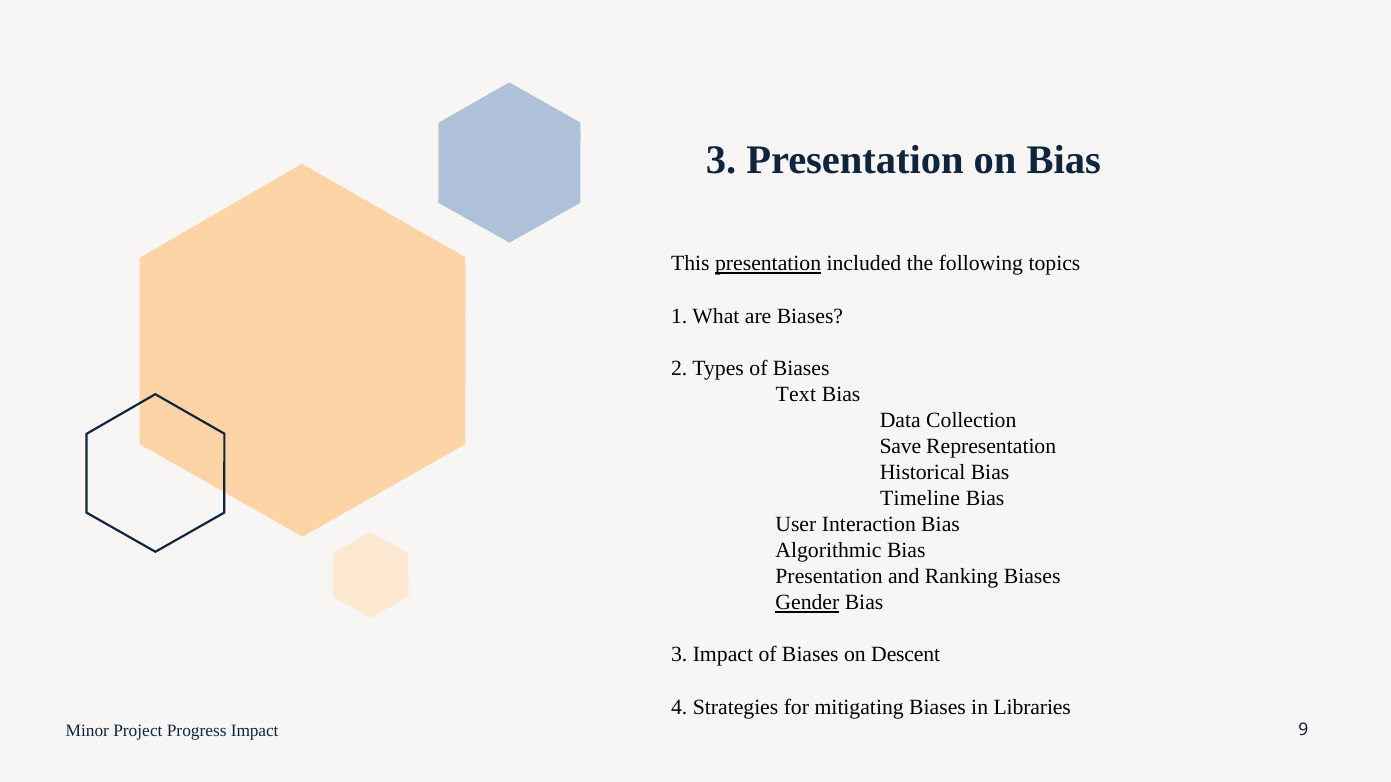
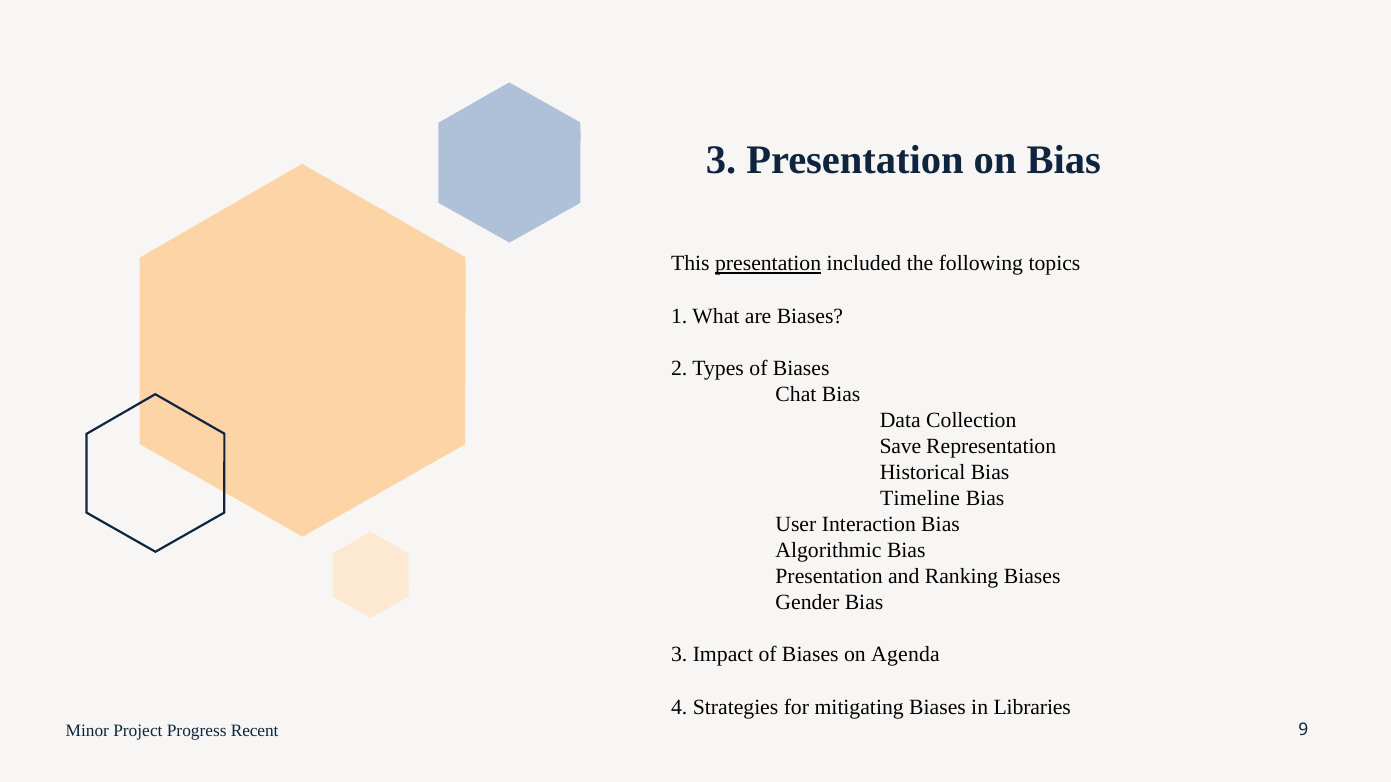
Text: Text -> Chat (796, 394)
Gender underline: present -> none (807, 603)
Descent: Descent -> Agenda (905, 655)
Progress Impact: Impact -> Recent (255, 731)
